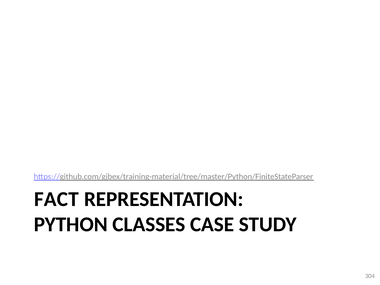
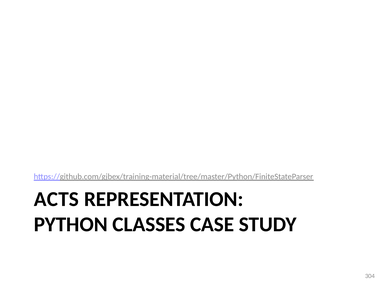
FACT: FACT -> ACTS (56, 199)
